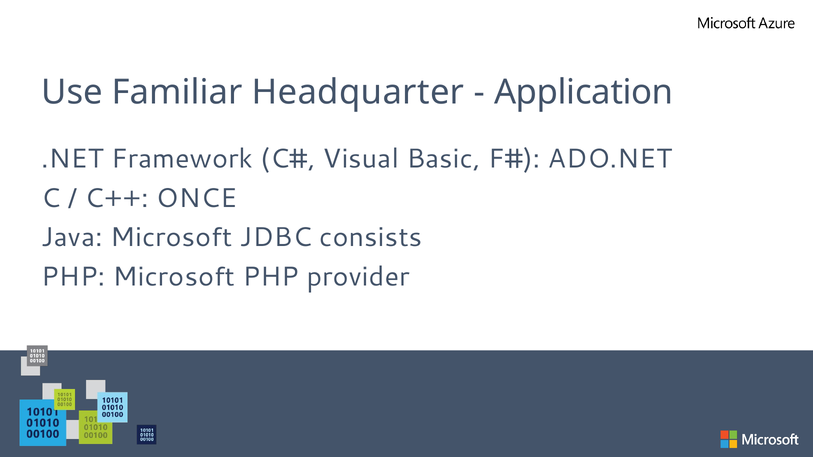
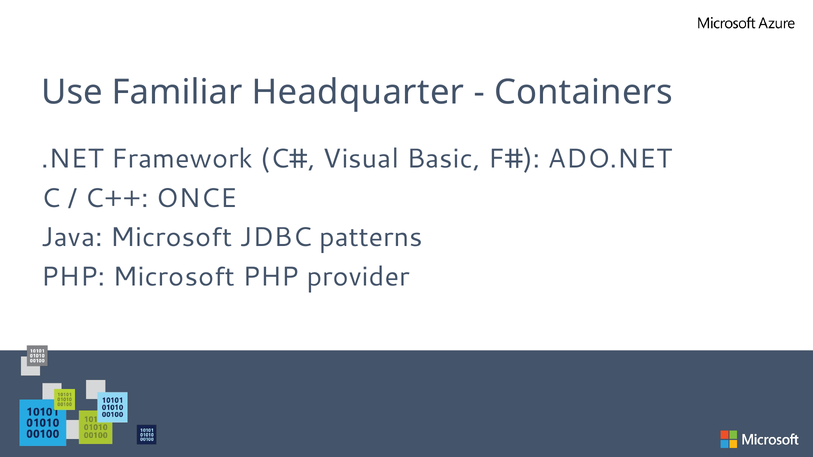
Application: Application -> Containers (583, 92)
consists: consists -> patterns (371, 238)
